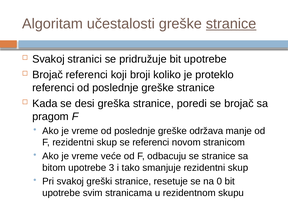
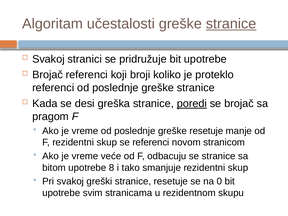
poredi underline: none -> present (192, 104)
greške održava: održava -> resetuje (206, 131)
3: 3 -> 8 (112, 168)
